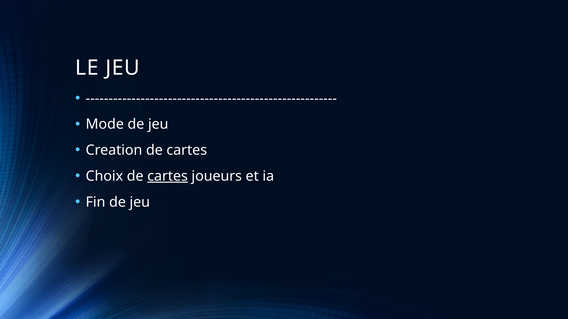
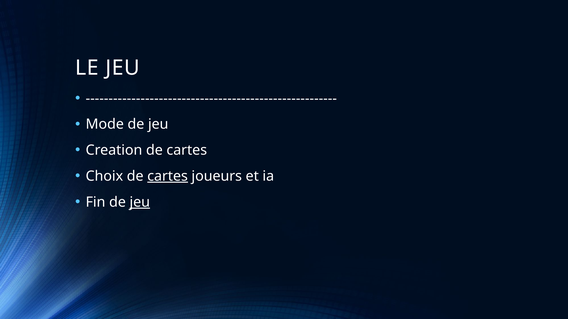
jeu underline: none -> present (140, 202)
